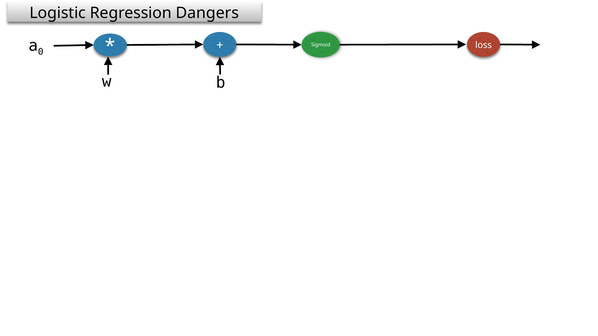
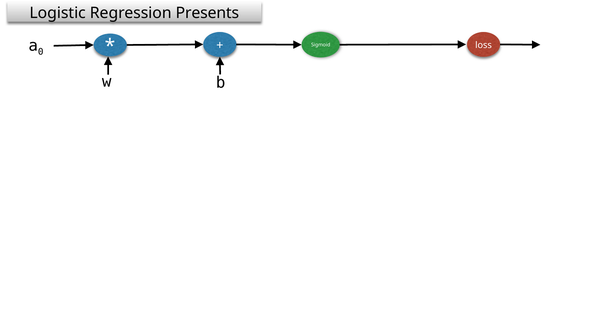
Dangers: Dangers -> Presents (207, 13)
